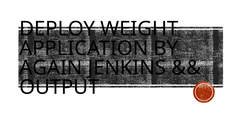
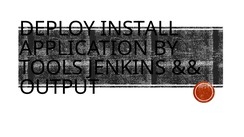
WEIGHT: WEIGHT -> INSTALL (139, 29)
AGAIN: AGAIN -> TOOLS (51, 68)
